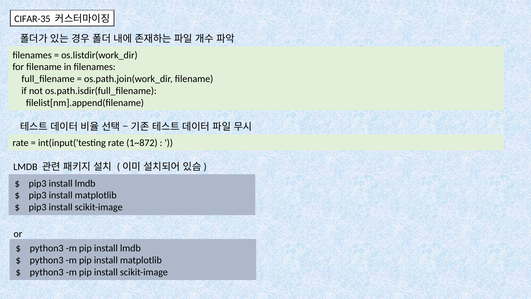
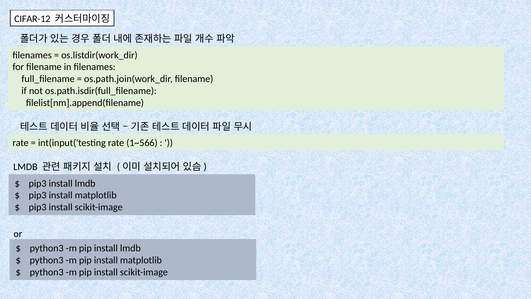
CIFAR-35: CIFAR-35 -> CIFAR-12 (32, 19)
1~872: 1~872 -> 1~566 (142, 143)
